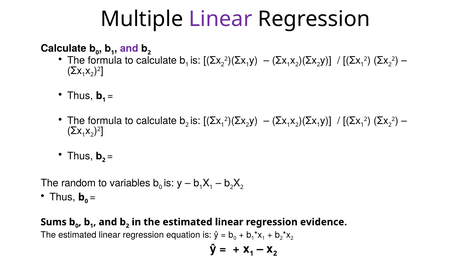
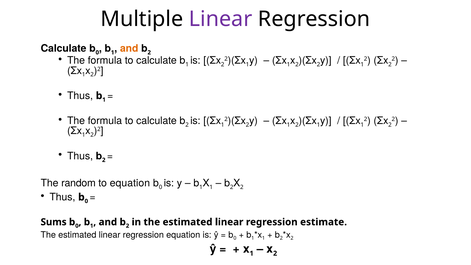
and colour: purple -> orange (129, 48)
to variables: variables -> equation (130, 183)
evidence: evidence -> estimate (324, 222)
